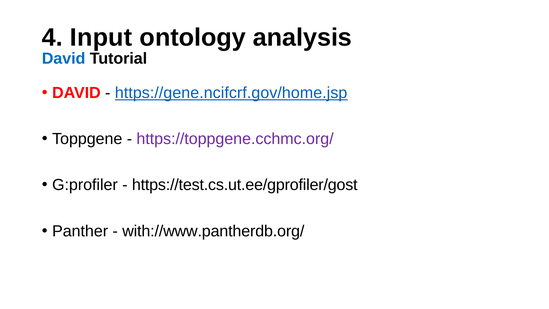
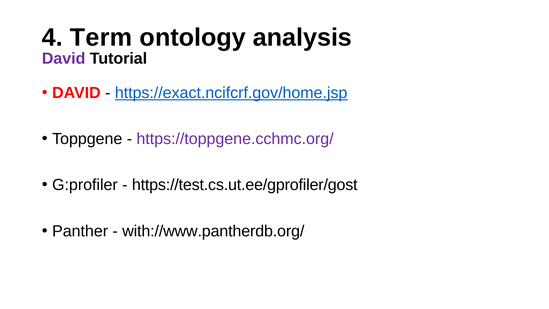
Input: Input -> Term (101, 38)
David colour: blue -> purple (64, 58)
https://gene.ncifcrf.gov/home.jsp: https://gene.ncifcrf.gov/home.jsp -> https://exact.ncifcrf.gov/home.jsp (231, 93)
